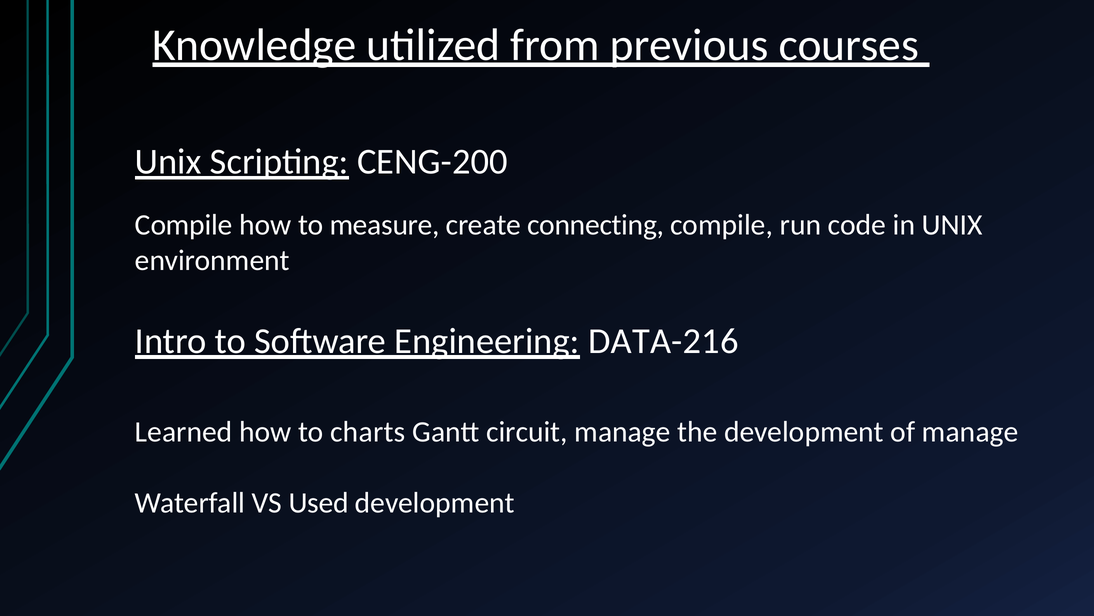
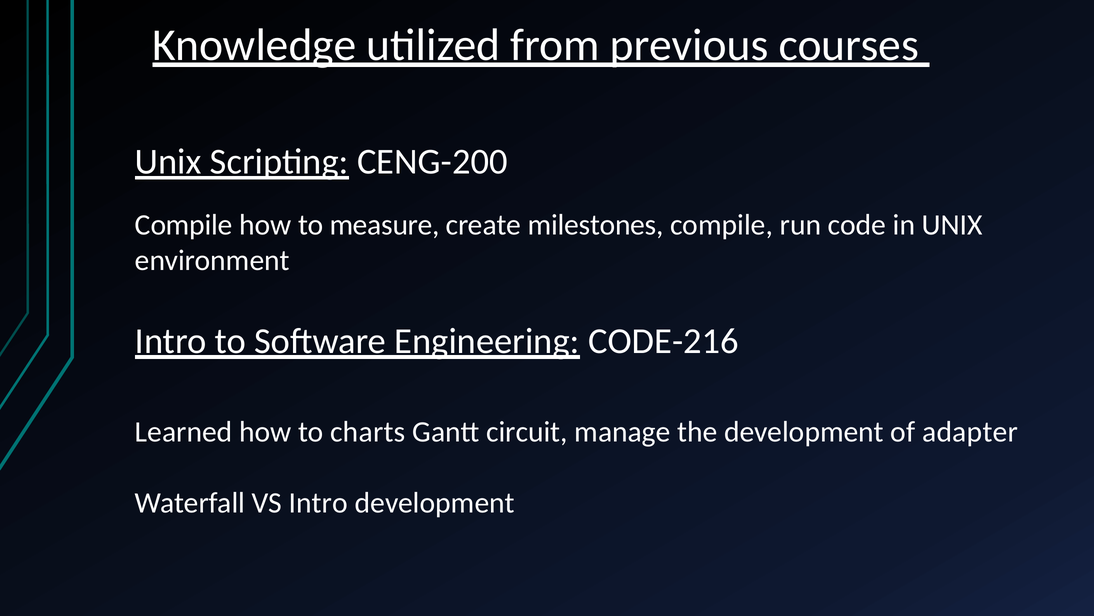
connecting: connecting -> milestones (596, 225)
DATA-216: DATA-216 -> CODE-216 (663, 341)
of manage: manage -> adapter (970, 432)
VS Used: Used -> Intro (318, 503)
